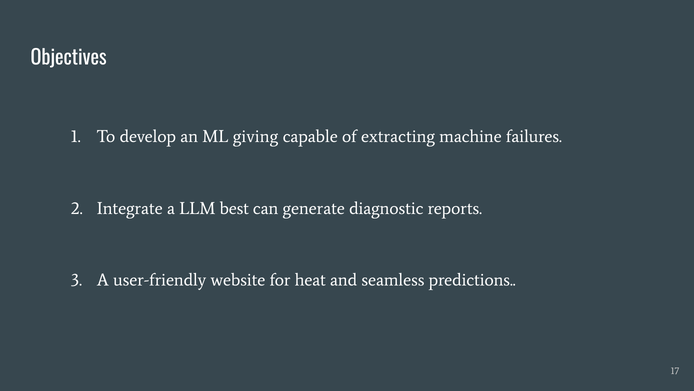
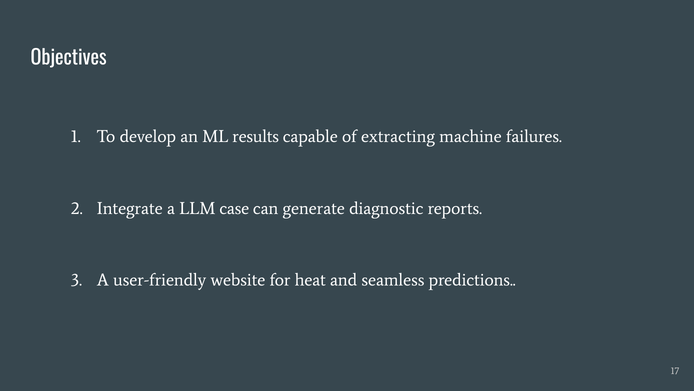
giving: giving -> results (256, 137)
best: best -> case (234, 208)
